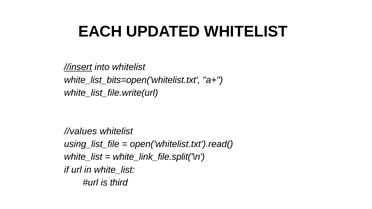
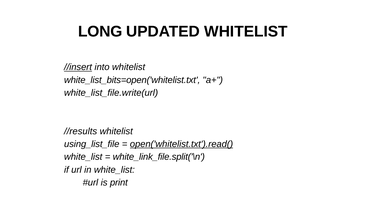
EACH: EACH -> LONG (100, 32)
//values: //values -> //results (81, 131)
open('whitelist.txt').read( underline: none -> present (182, 144)
third: third -> print (119, 183)
